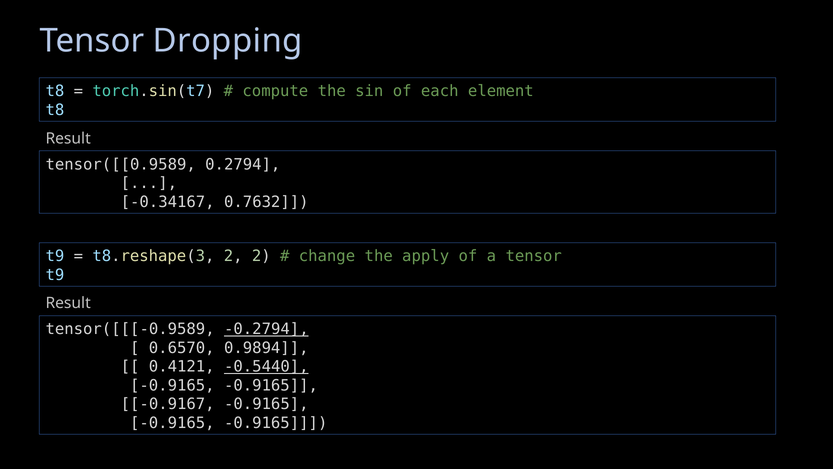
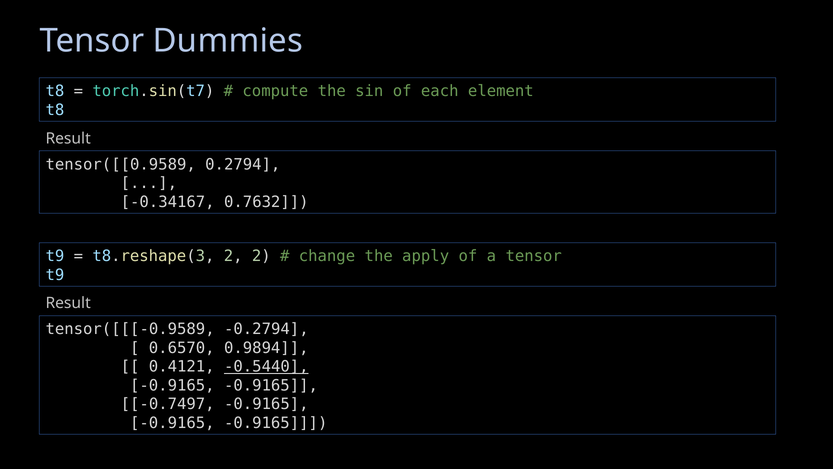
Dropping: Dropping -> Dummies (228, 41)
-0.2794 underline: present -> none (266, 329)
-0.9167: -0.9167 -> -0.7497 (168, 404)
